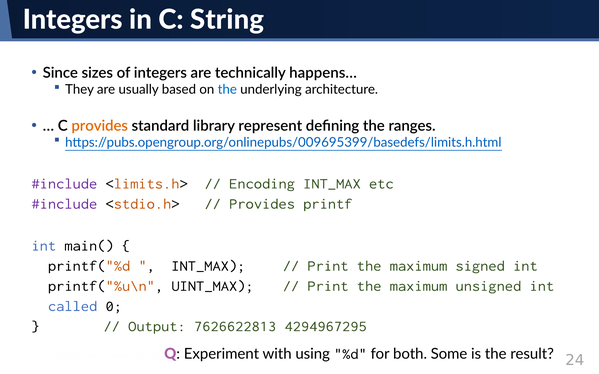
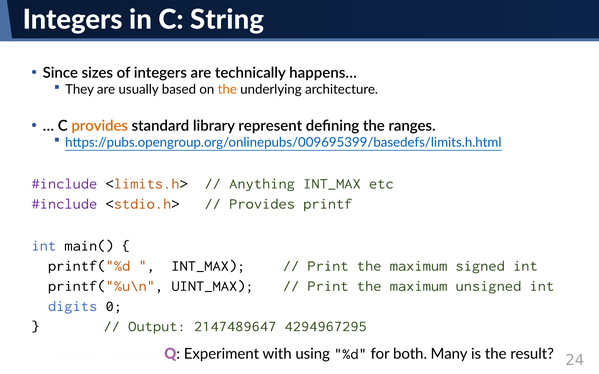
the colour: blue -> orange (227, 90)
Encoding: Encoding -> Anything (262, 184)
called: called -> digits (73, 306)
7626622813: 7626622813 -> 2147489647 (235, 326)
Some: Some -> Many (449, 354)
